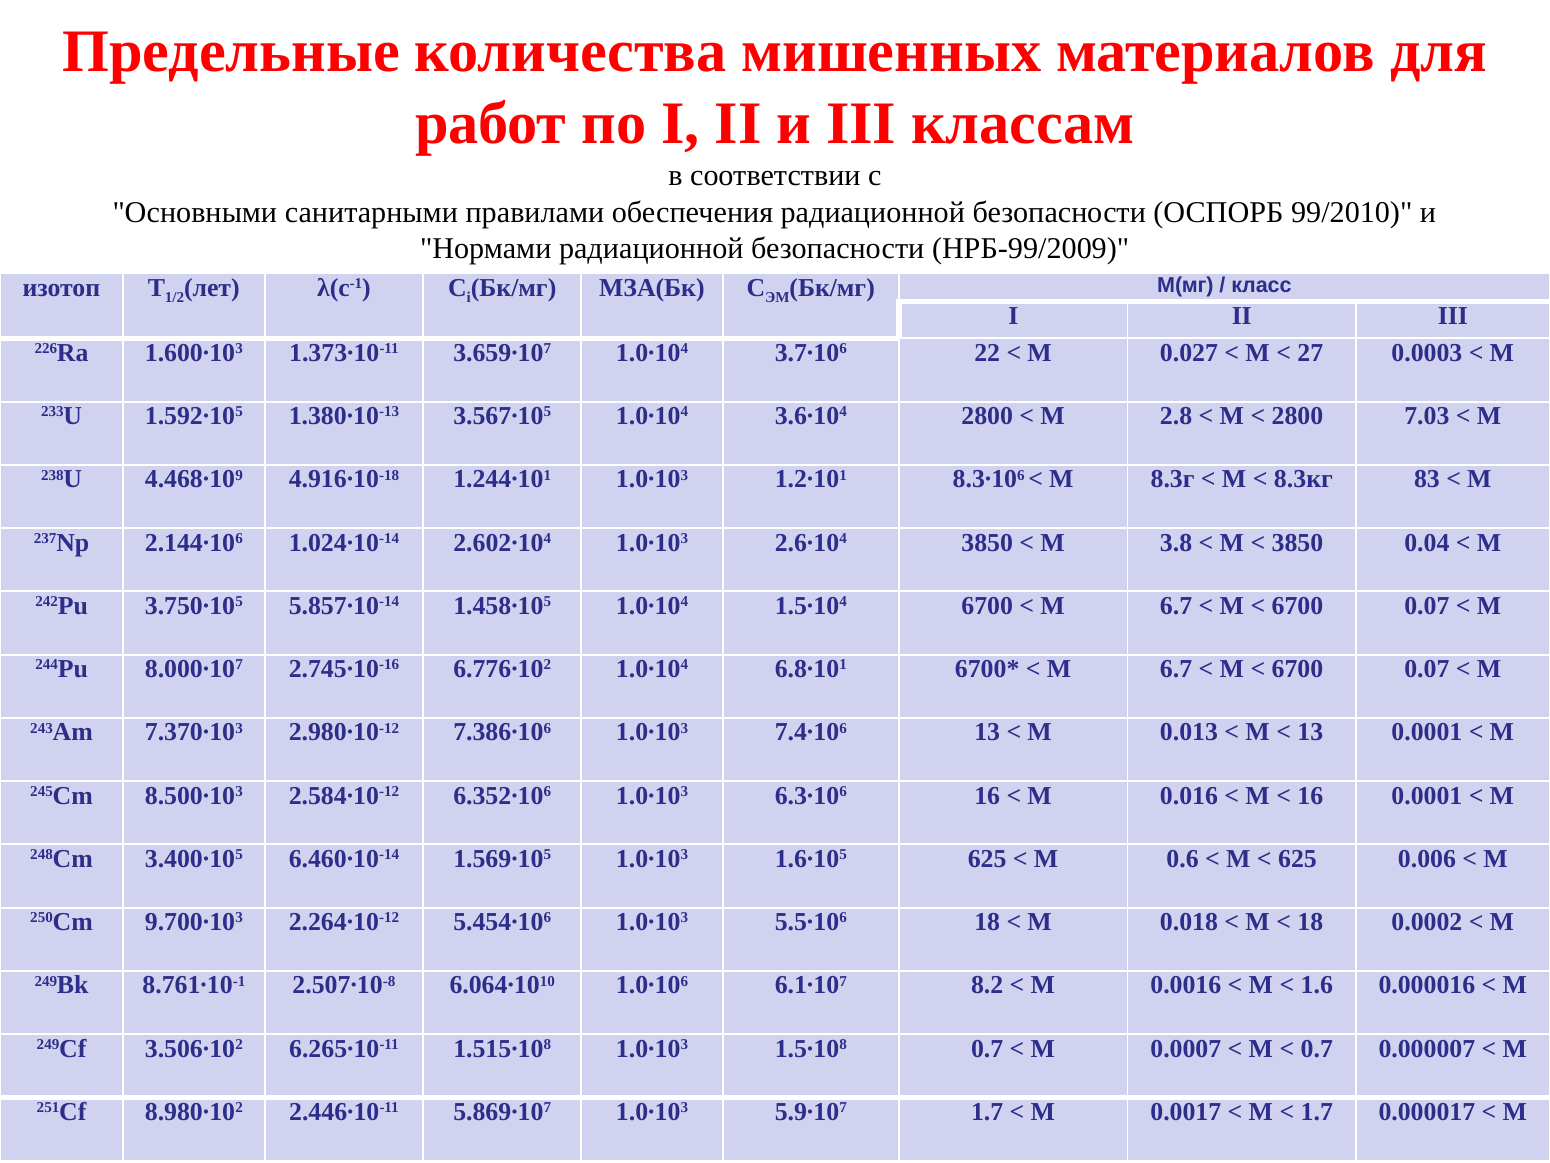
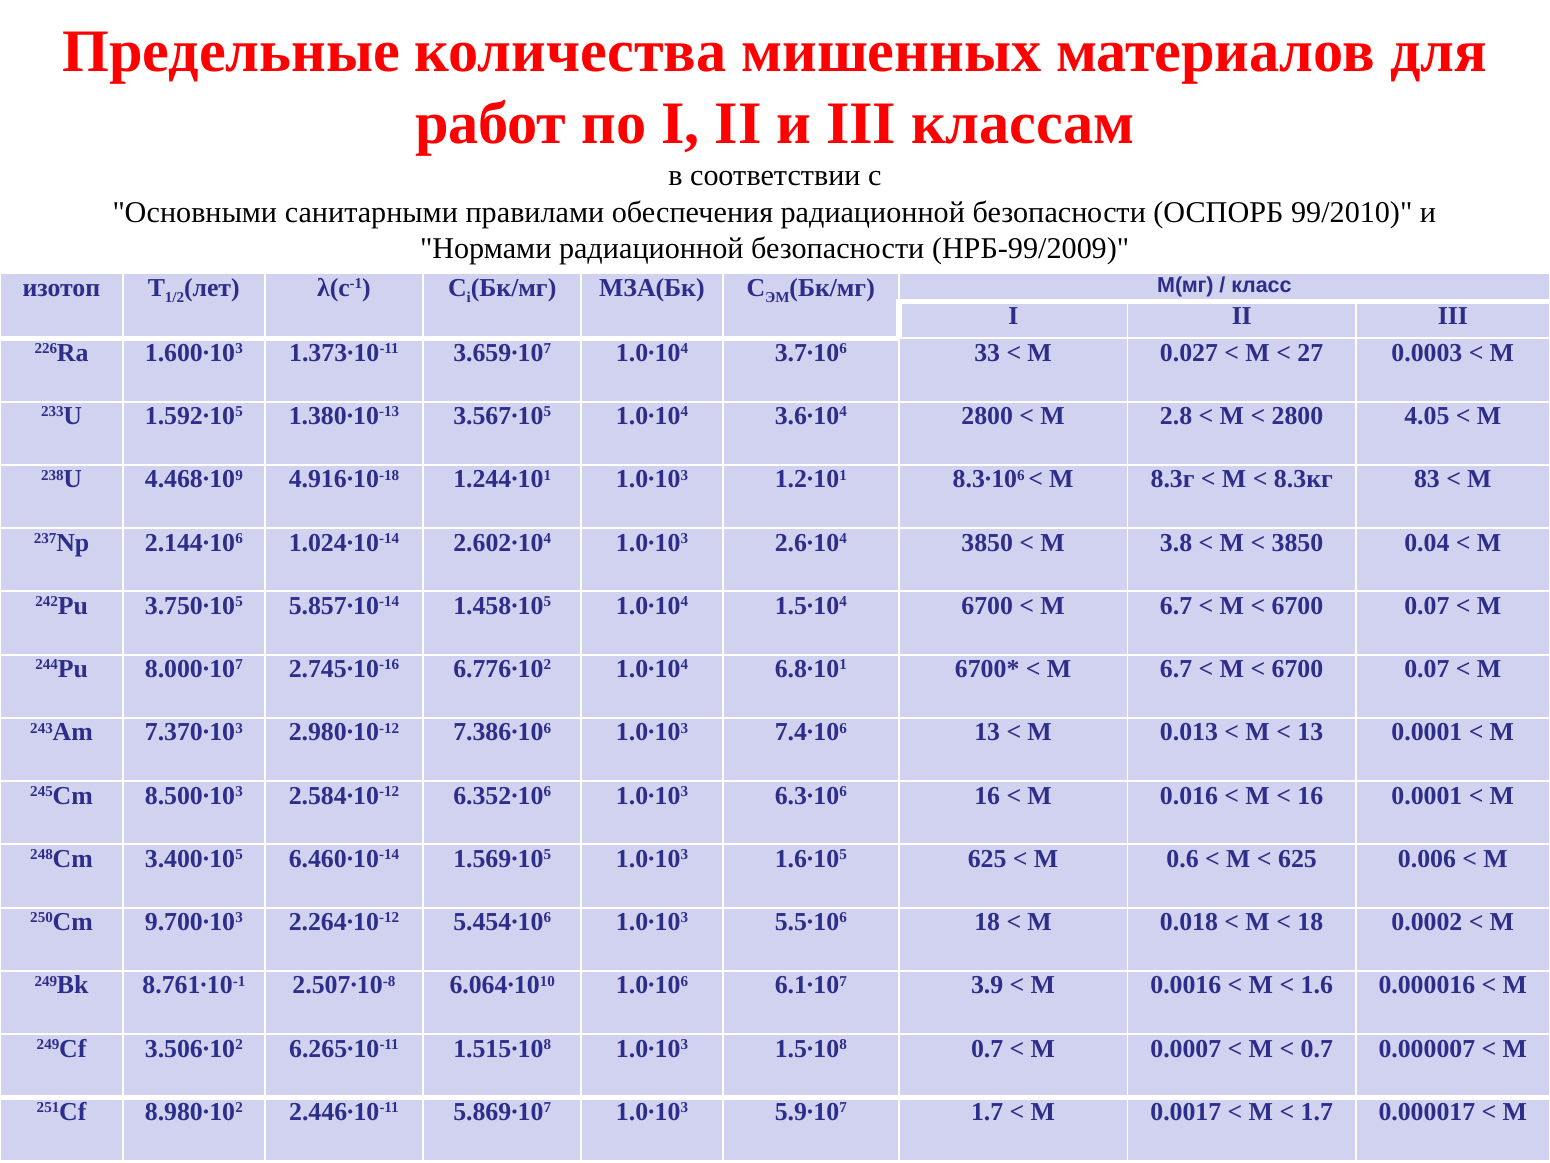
22: 22 -> 33 (987, 353)
7.03: 7.03 -> 4.05 (1427, 416)
8.2: 8.2 -> 3.9 (987, 985)
